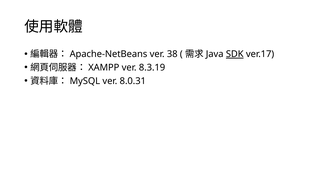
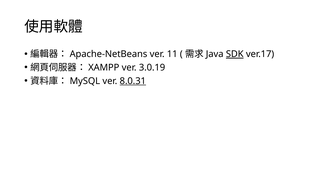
38: 38 -> 11 (172, 54)
8.3.19: 8.3.19 -> 3.0.19 (152, 67)
8.0.31 underline: none -> present (133, 81)
